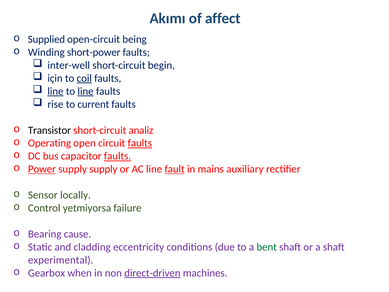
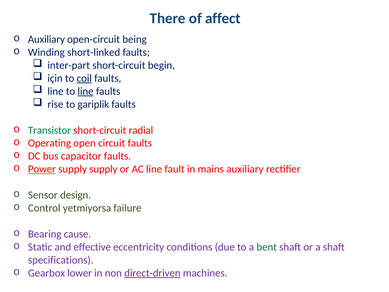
Akımı: Akımı -> There (168, 18)
Supplied: Supplied -> Auxiliary (46, 39)
short-power: short-power -> short-linked (94, 52)
inter-well: inter-well -> inter-part (69, 65)
line underline: present -> none (55, 91)
current: current -> gariplik (93, 104)
Transistor colour: black -> green (49, 130)
analiz: analiz -> radial (141, 130)
faults underline: present -> none (140, 143)
faults underline: present -> none (117, 156)
fault underline: present -> none (175, 169)
locally: locally -> design (76, 195)
cladding: cladding -> effective (92, 247)
experimental: experimental -> specifications (61, 260)
when: when -> lower (80, 273)
